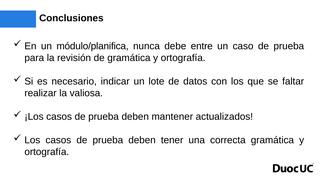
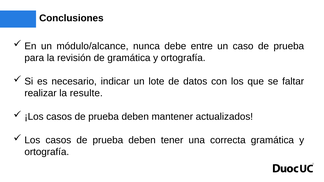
módulo/planifica: módulo/planifica -> módulo/alcance (92, 46)
valiosa: valiosa -> resulte (86, 93)
